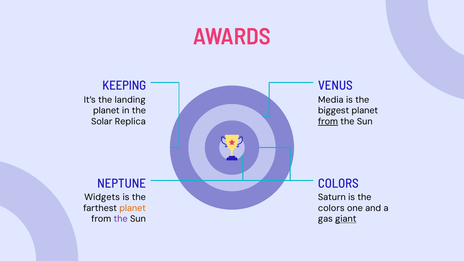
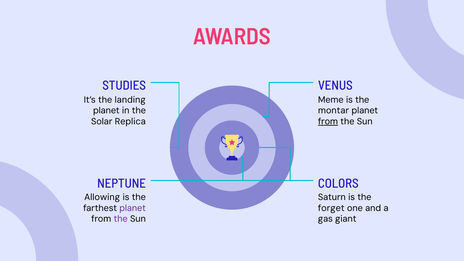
KEEPING: KEEPING -> STUDIES (124, 86)
Media: Media -> Meme (331, 100)
biggest: biggest -> montar (334, 111)
Widgets: Widgets -> Allowing (102, 197)
planet colour: orange -> purple (133, 208)
colors: colors -> forget (331, 208)
giant underline: present -> none (346, 219)
